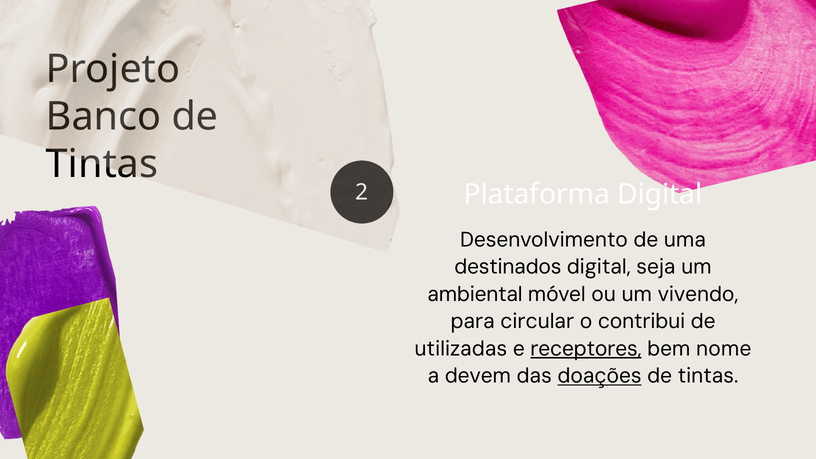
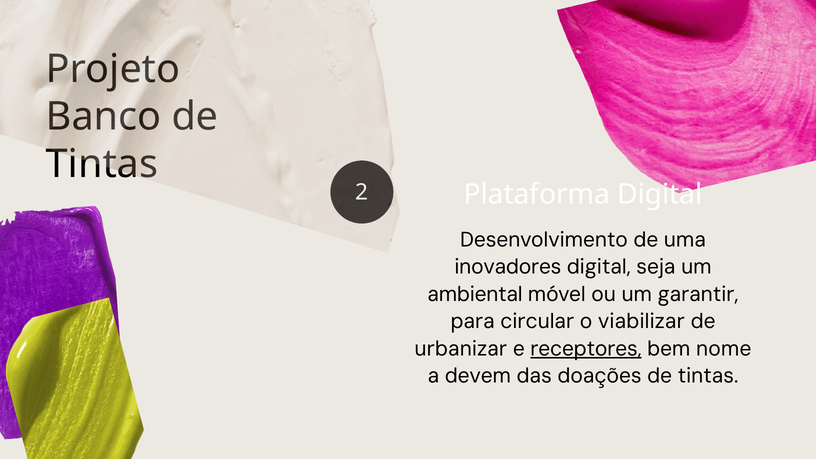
destinados: destinados -> inovadores (508, 267)
vivendo: vivendo -> garantir (698, 294)
contribui: contribui -> viabilizar (641, 321)
utilizadas: utilizadas -> urbanizar (461, 349)
doações underline: present -> none (599, 376)
